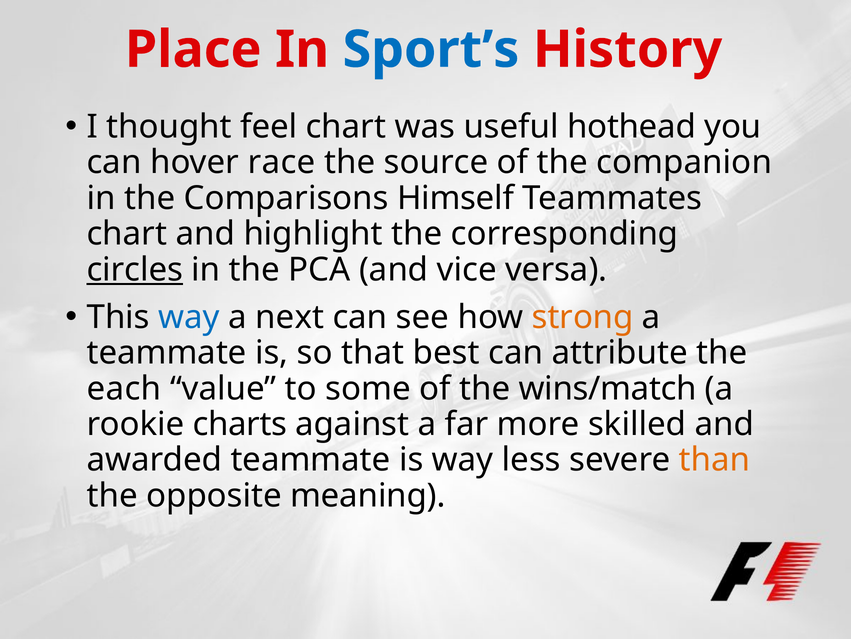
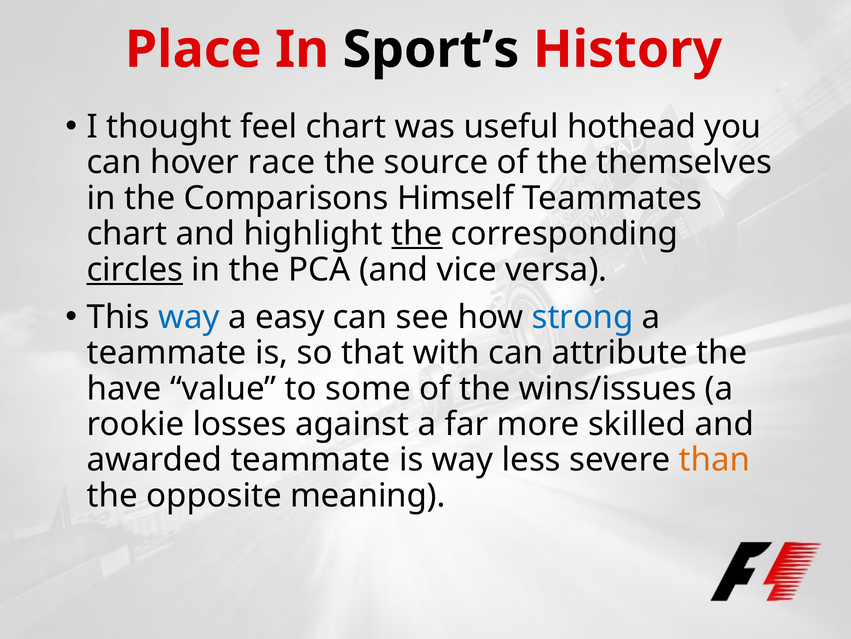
Sport’s colour: blue -> black (431, 50)
companion: companion -> themselves (684, 162)
the underline: none -> present (417, 234)
next: next -> easy (290, 317)
strong colour: orange -> blue (583, 317)
best: best -> with (446, 352)
each: each -> have (124, 388)
wins/match: wins/match -> wins/issues (608, 388)
charts: charts -> losses (240, 424)
